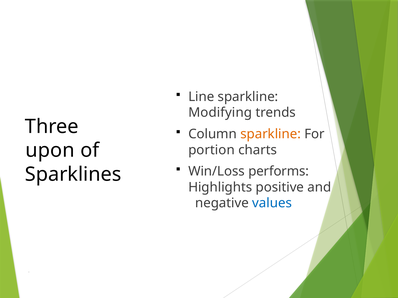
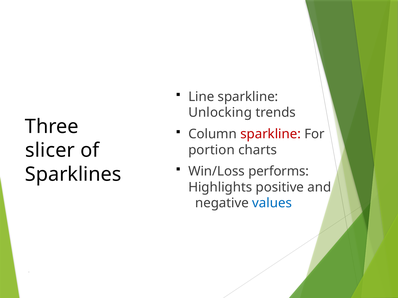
Modifying: Modifying -> Unlocking (220, 113)
sparkline colour: orange -> red (271, 134)
upon: upon -> slicer (50, 151)
